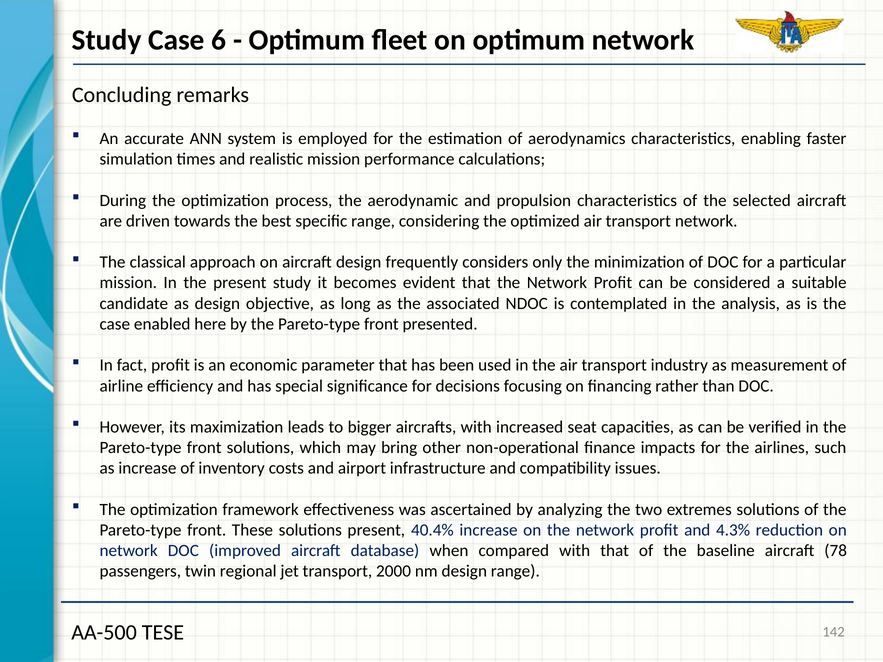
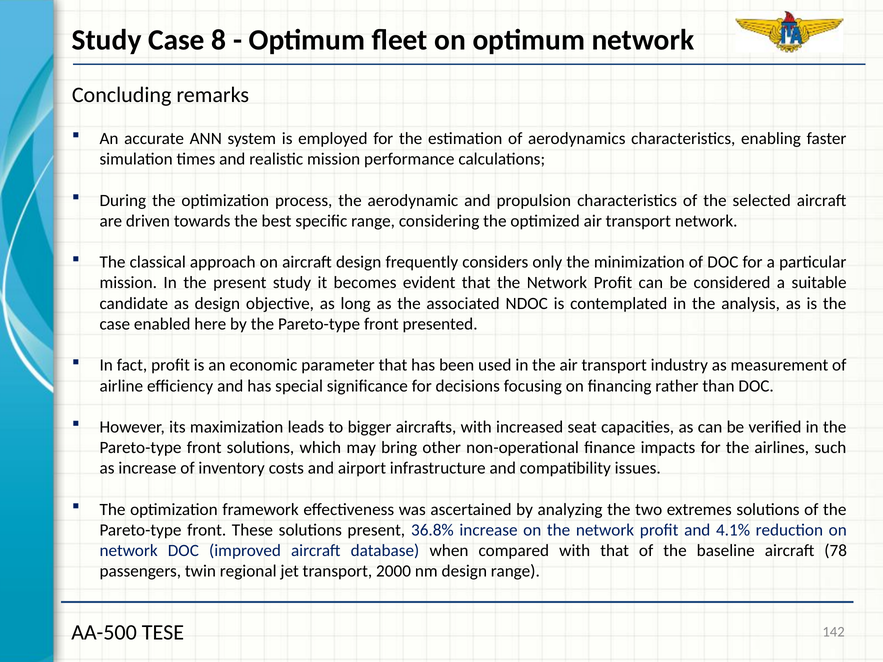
6: 6 -> 8 (219, 40)
40.4%: 40.4% -> 36.8% (432, 530)
4.3%: 4.3% -> 4.1% (733, 530)
